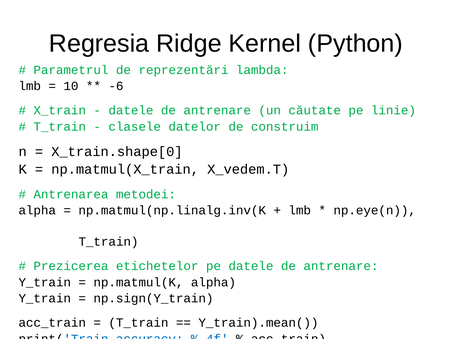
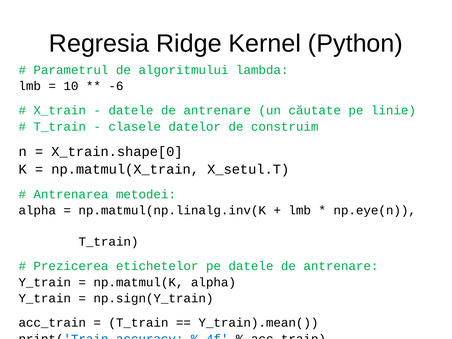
reprezentări: reprezentări -> algoritmului (184, 70)
X_vedem.T: X_vedem.T -> X_setul.T (248, 169)
